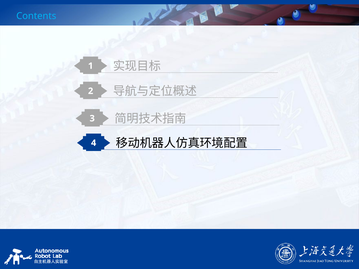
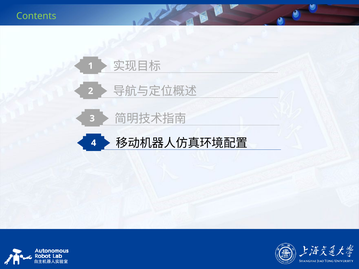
Contents colour: light blue -> light green (36, 16)
